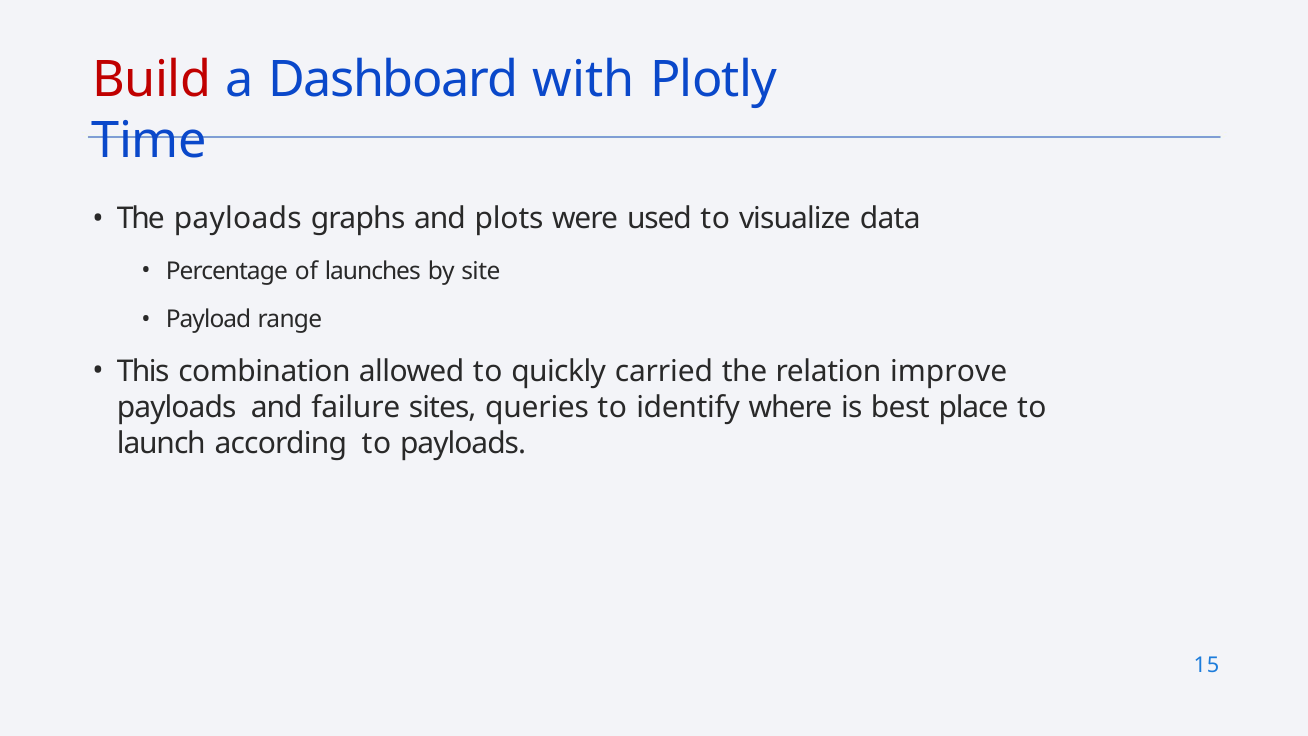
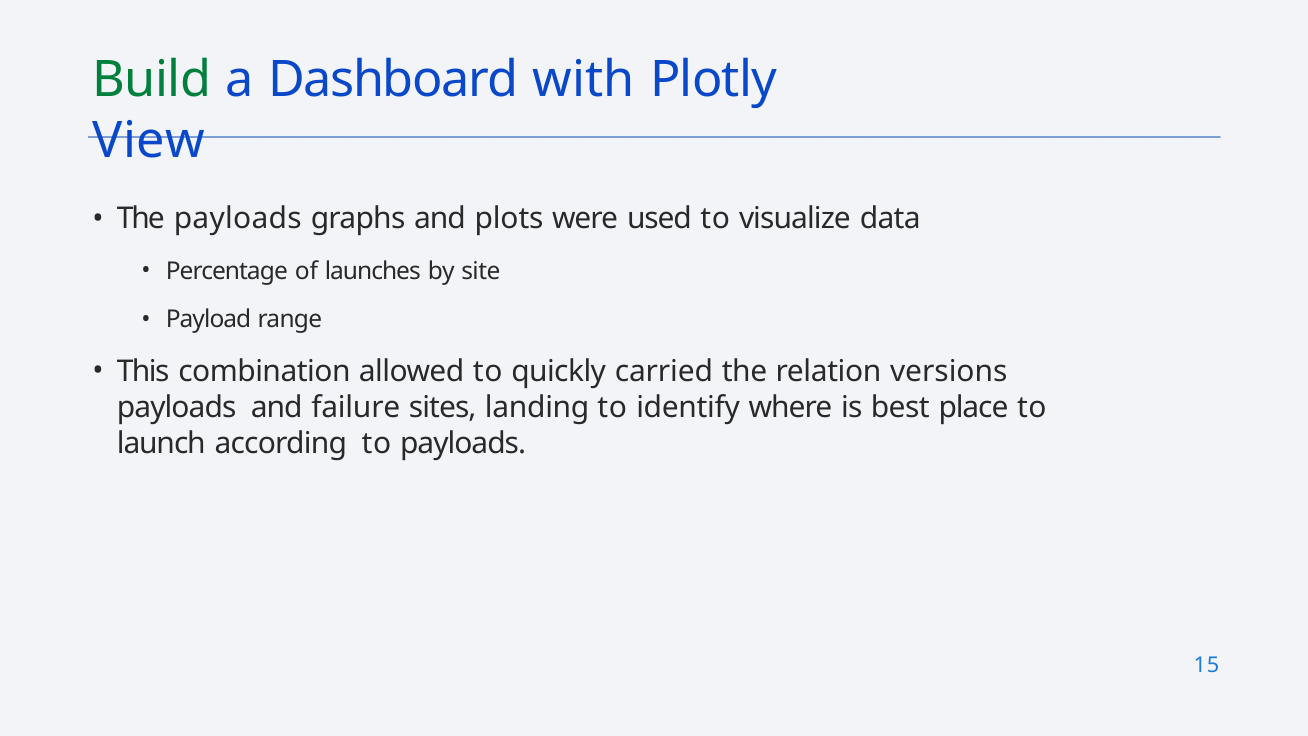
Build colour: red -> green (152, 80)
Time: Time -> View (149, 141)
improve: improve -> versions (949, 371)
queries: queries -> landing (537, 407)
